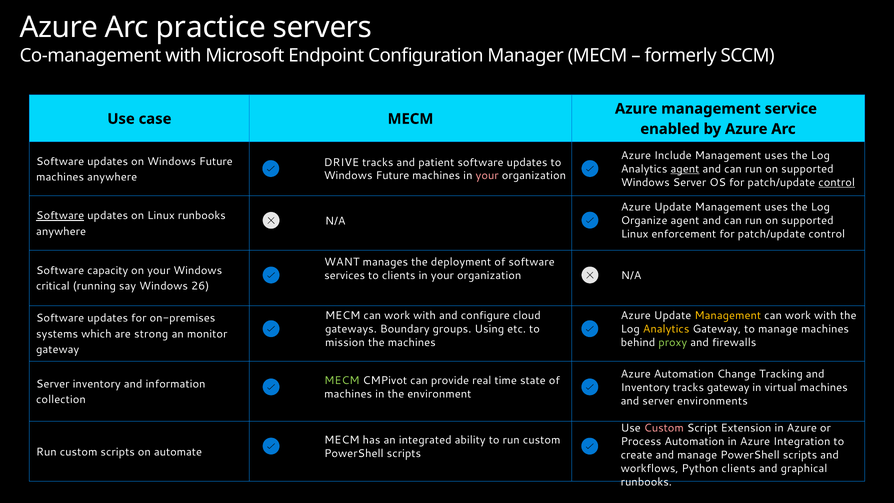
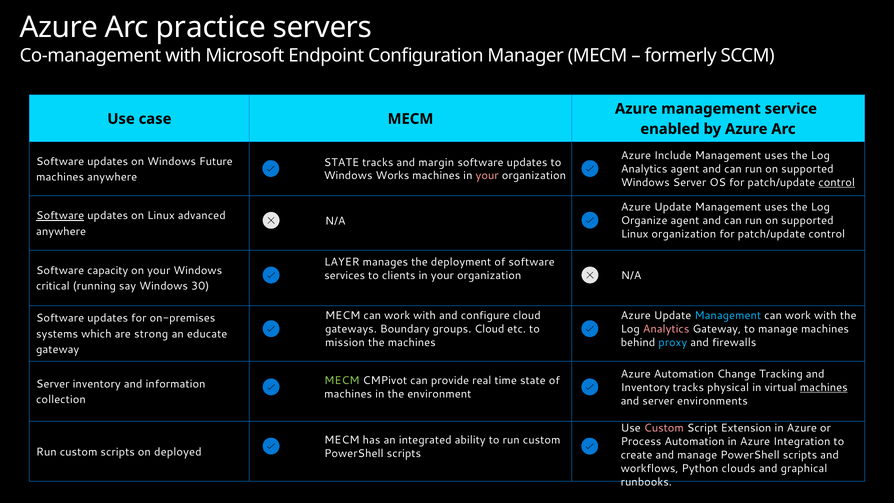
DRIVE: DRIVE -> STATE (341, 162)
patient: patient -> margin (436, 162)
agent underline: present -> none (685, 169)
Future: Future -> Works (392, 176)
Linux runbooks: runbooks -> advanced (202, 216)
Linux enforcement: enforcement -> organization (684, 234)
WANT: WANT -> LAYER (342, 262)
26: 26 -> 30 (200, 286)
Management colour: yellow -> light blue (728, 316)
Analytics colour: yellow -> pink (666, 329)
groups Using: Using -> Cloud (489, 329)
monitor: monitor -> educate (207, 334)
proxy colour: light green -> light blue (673, 342)
tracks gateway: gateway -> physical (728, 387)
machines underline: none -> present (824, 387)
automate: automate -> deployed (178, 452)
Python clients: clients -> clouds (739, 468)
